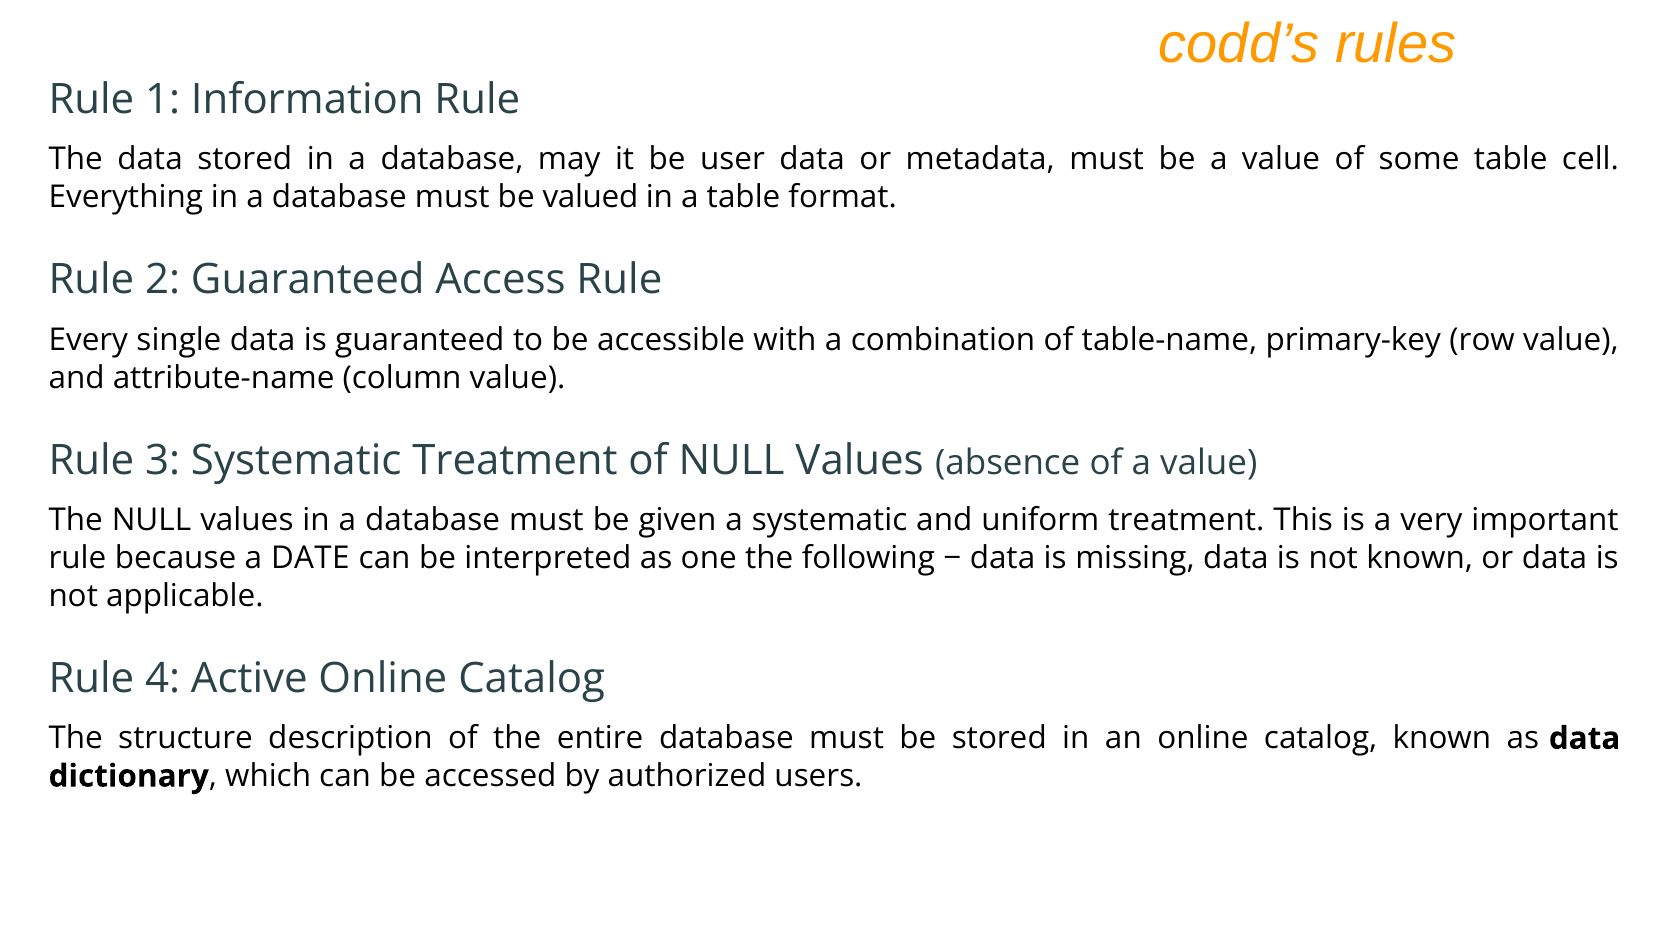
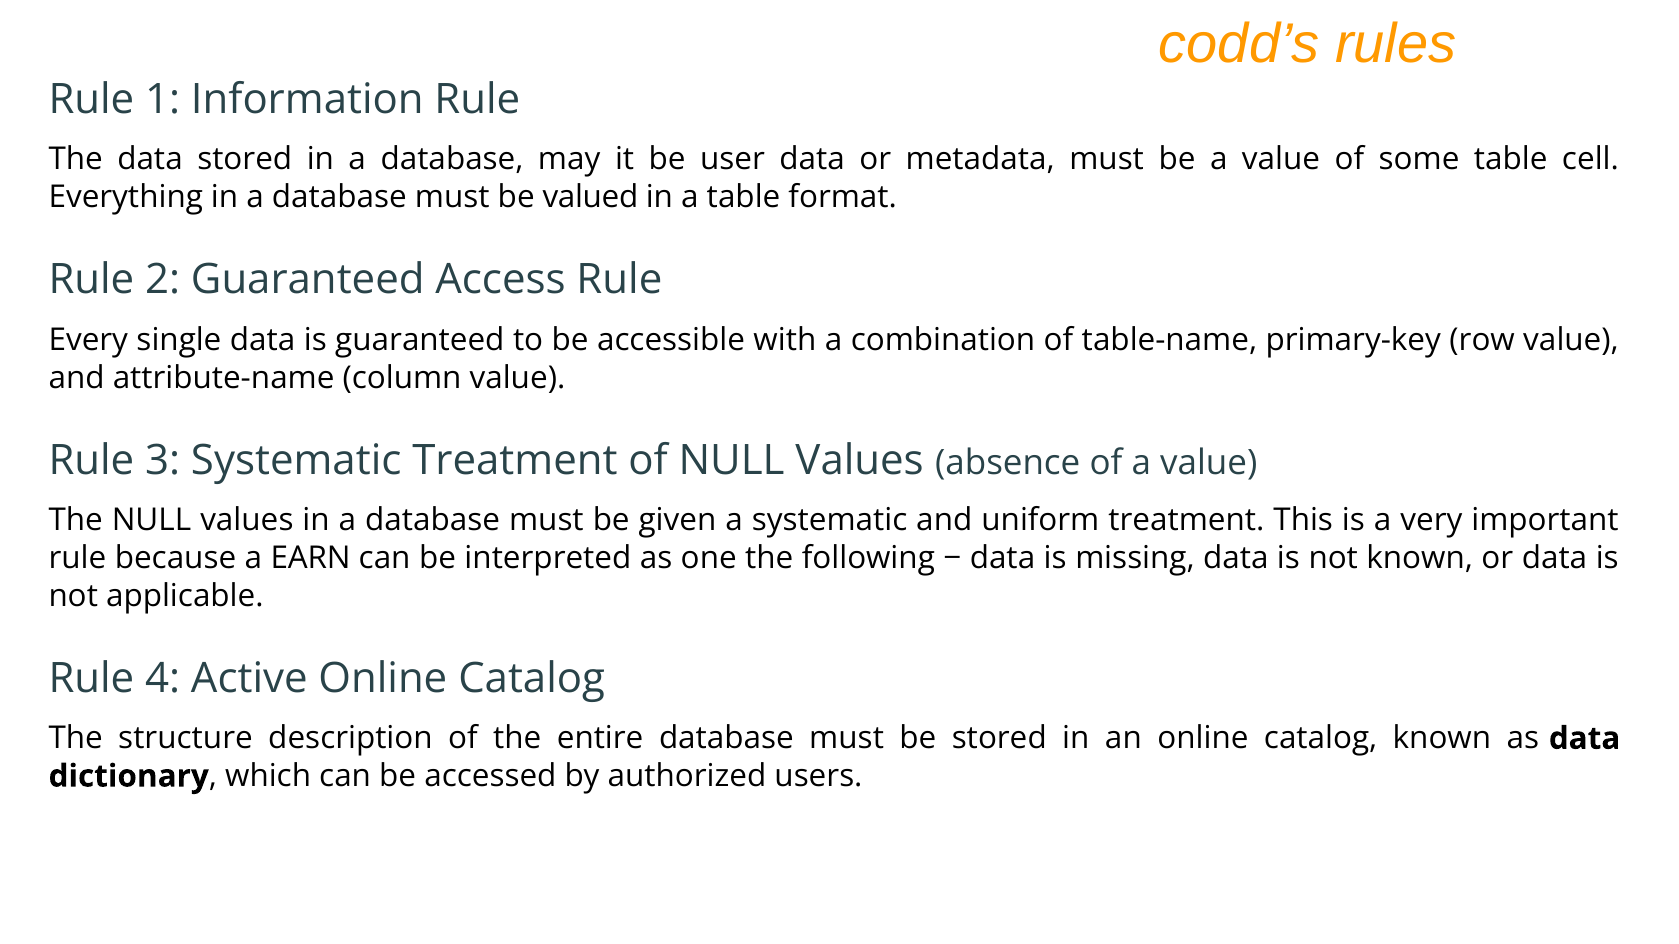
DATE: DATE -> EARN (311, 558)
